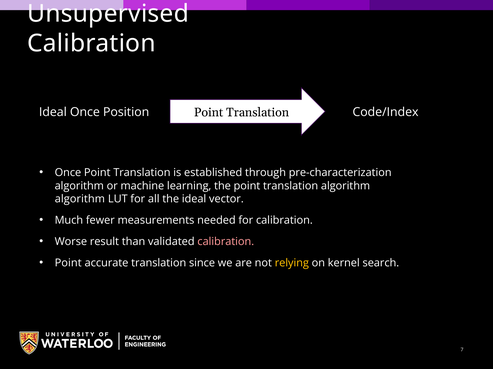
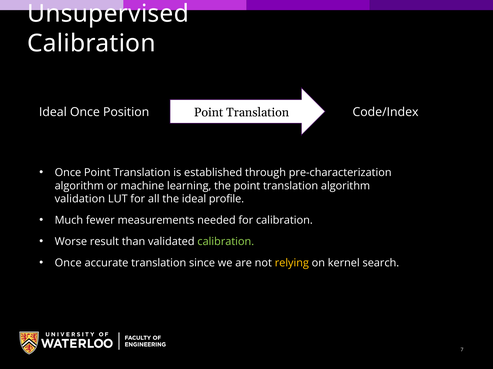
algorithm: algorithm -> validation (80, 199)
vector: vector -> profile (226, 199)
calibration colour: pink -> light green (226, 242)
Point: Point -> Once (68, 263)
